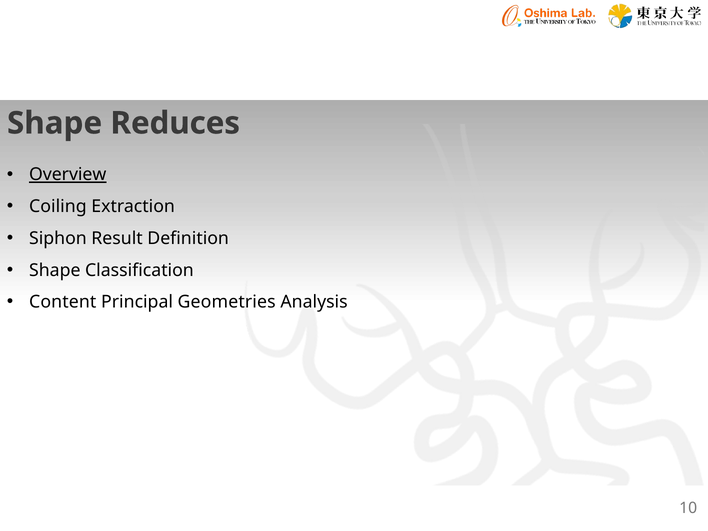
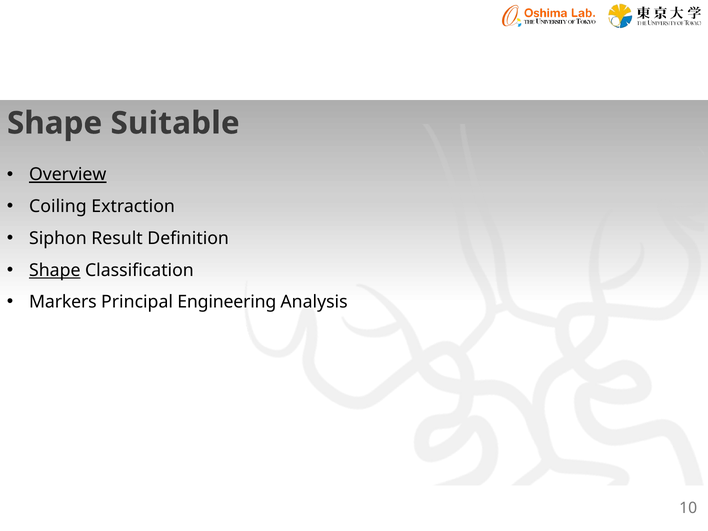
Reduces: Reduces -> Suitable (175, 123)
Shape underline: none -> present (55, 270)
Content: Content -> Markers (63, 302)
Geometries: Geometries -> Engineering (227, 302)
